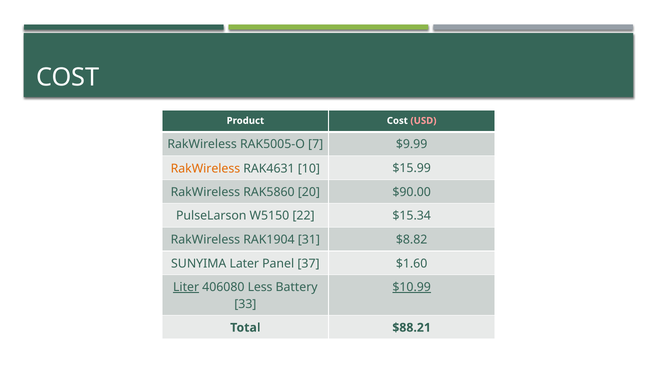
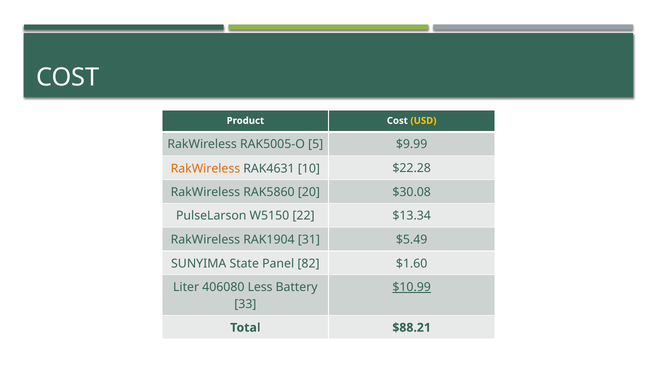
USD colour: pink -> yellow (423, 121)
7: 7 -> 5 (316, 145)
$15.99: $15.99 -> $22.28 (412, 168)
$90.00: $90.00 -> $30.08 (412, 192)
$15.34: $15.34 -> $13.34 (412, 216)
$8.82: $8.82 -> $5.49 (412, 240)
Later: Later -> State (244, 264)
37: 37 -> 82 (309, 264)
Liter underline: present -> none (186, 288)
